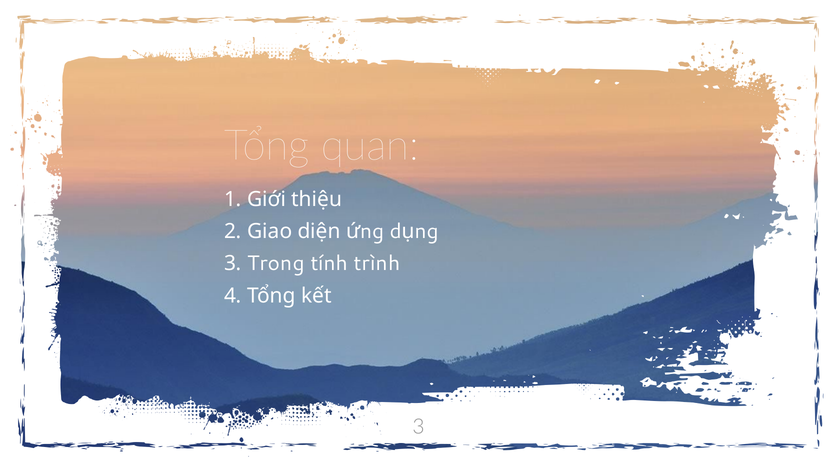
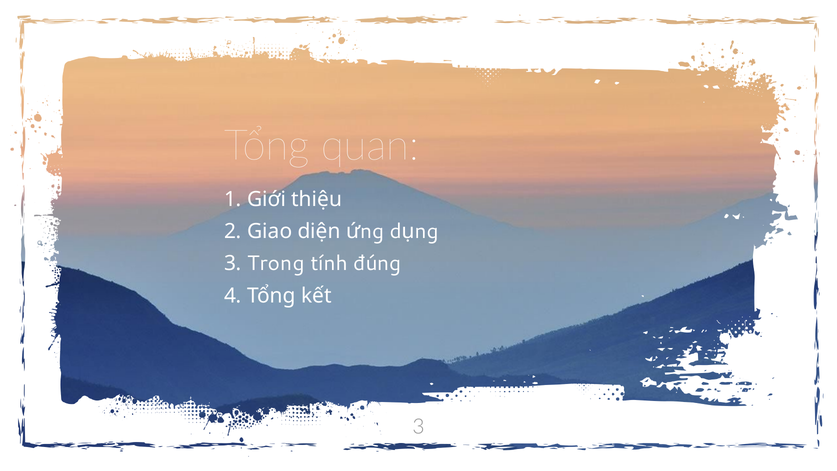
trình: trình -> đúng (377, 263)
